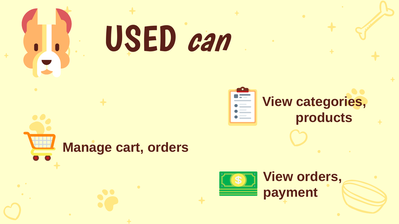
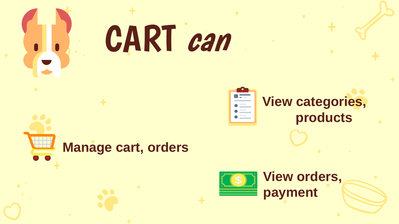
USED: USED -> CART (140, 39)
